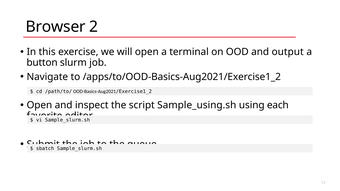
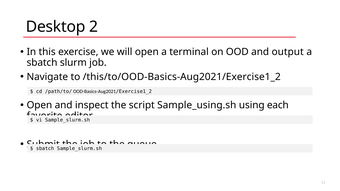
Browser: Browser -> Desktop (56, 27)
button: button -> sbatch (42, 63)
/apps/to/OOD-Basics-Aug2021/Exercise1_2: /apps/to/OOD-Basics-Aug2021/Exercise1_2 -> /this/to/OOD-Basics-Aug2021/Exercise1_2 (182, 77)
